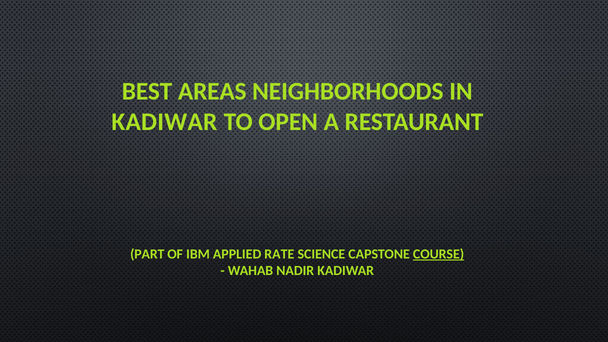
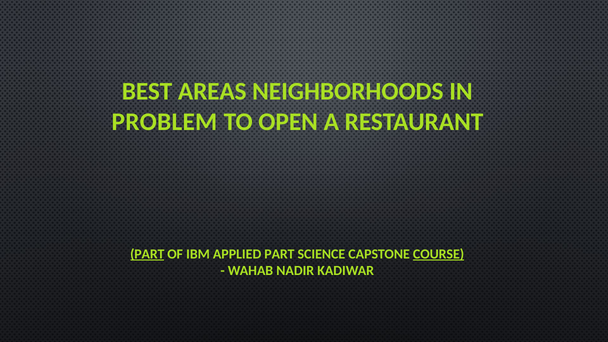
KADIWAR: KADIWAR -> PROBLEM (164, 122)
PART underline: none -> present (147, 254)
APPLIED RATE: RATE -> PART (279, 254)
